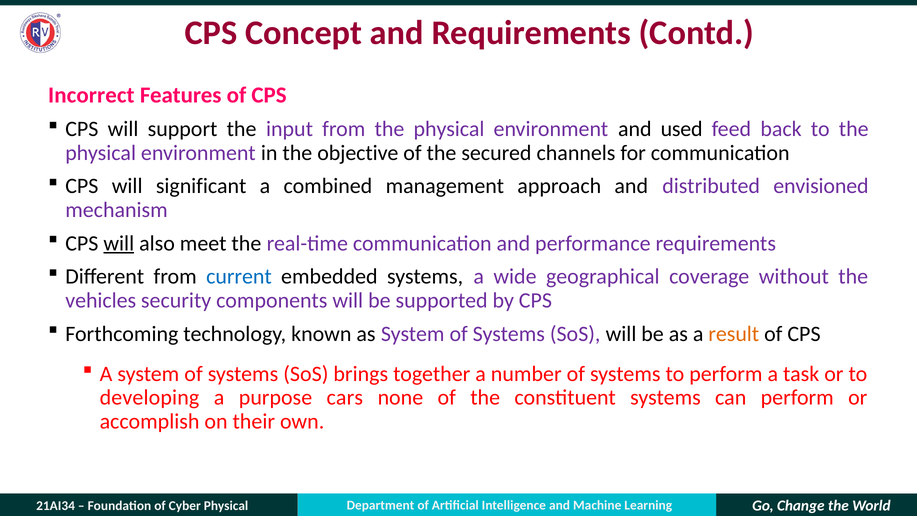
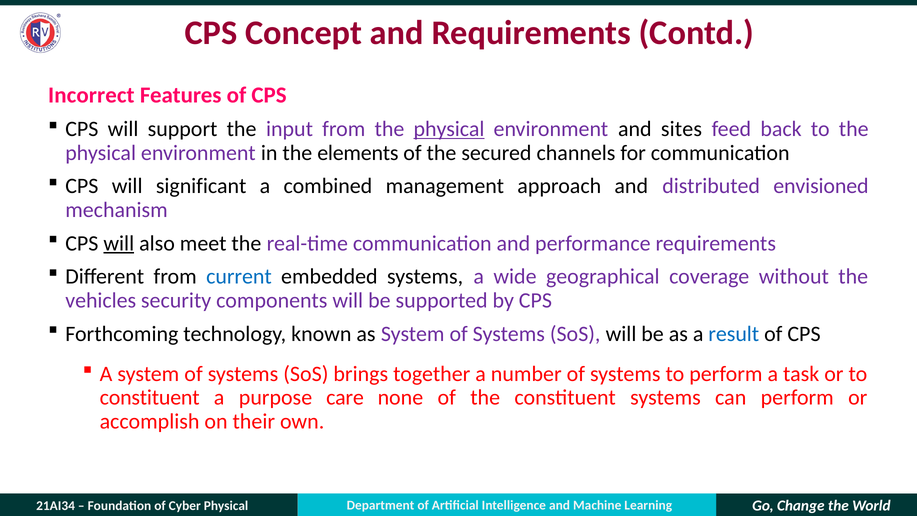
physical underline: none -> present (449, 129)
used: used -> sites (681, 129)
objective: objective -> elements (358, 153)
result colour: orange -> blue (734, 334)
developing: developing -> constituent (150, 397)
cars: cars -> care (345, 397)
